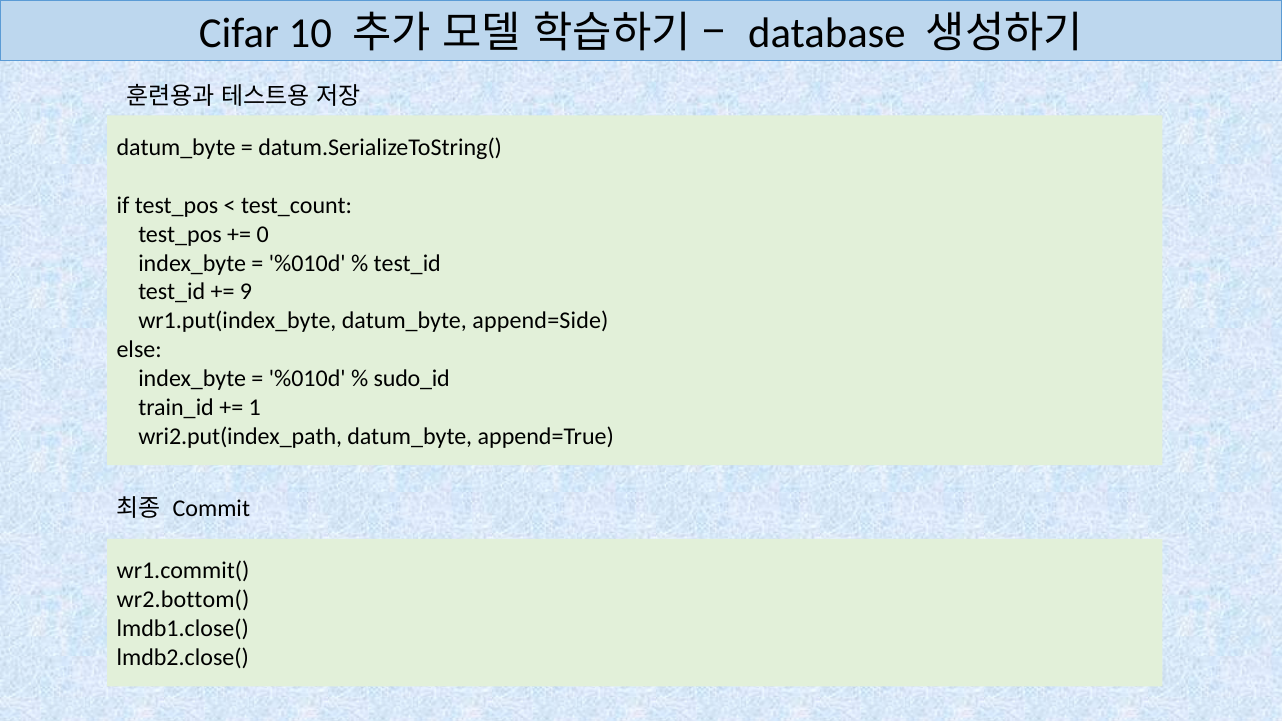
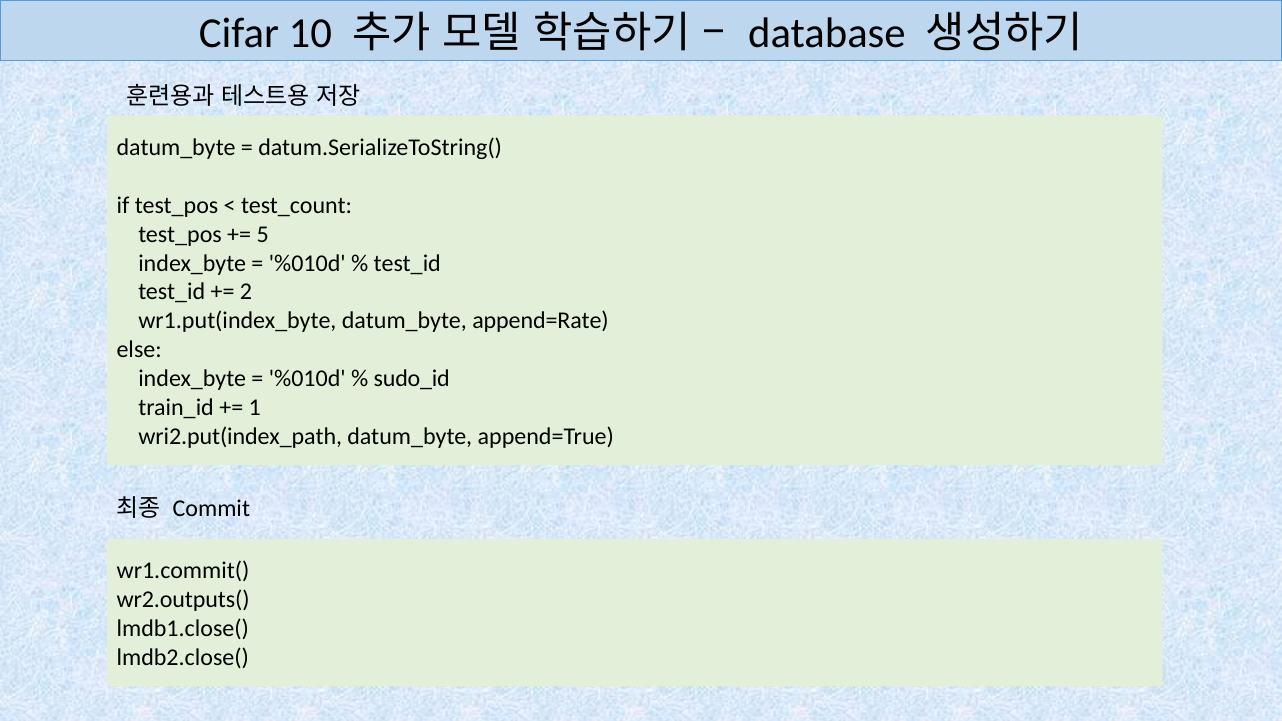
0: 0 -> 5 (263, 234)
9: 9 -> 2 (246, 292)
append=Side: append=Side -> append=Rate (541, 321)
wr2.bottom(: wr2.bottom( -> wr2.outputs( (183, 600)
